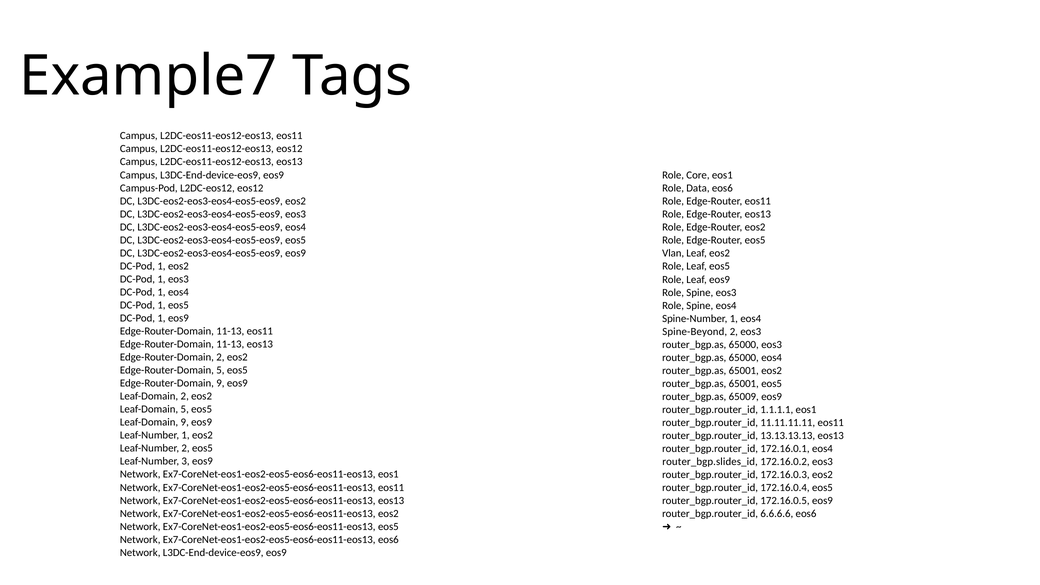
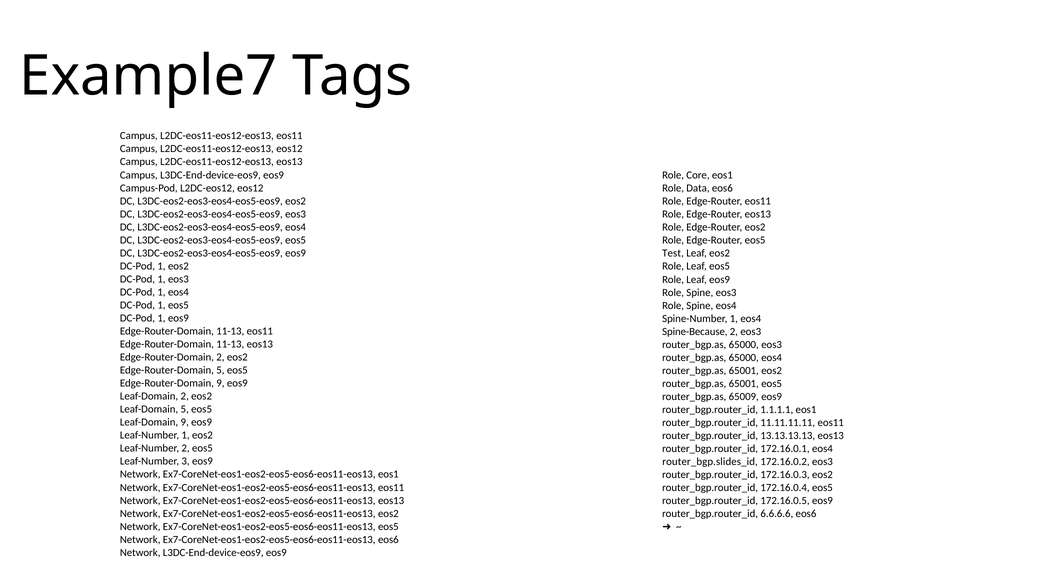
Vlan: Vlan -> Test (673, 253)
Spine-Beyond: Spine-Beyond -> Spine-Because (695, 332)
